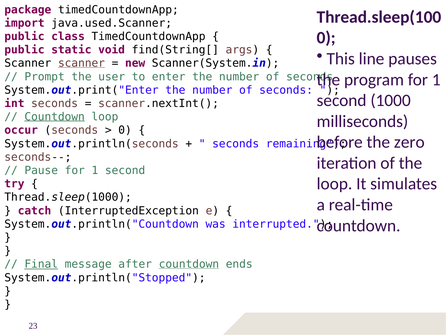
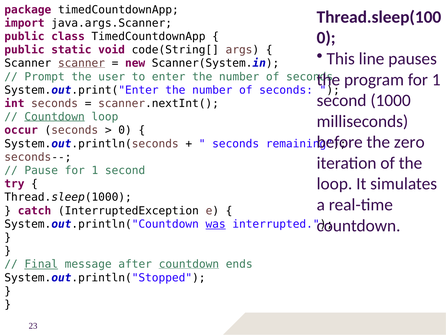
java.used.Scanner: java.used.Scanner -> java.args.Scanner (112, 23)
find(String[: find(String[ -> code(String[ (175, 50)
was underline: none -> present (216, 224)
